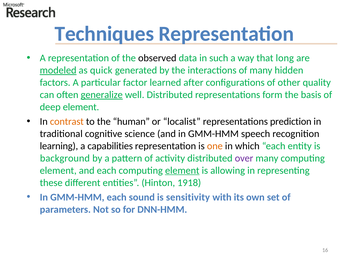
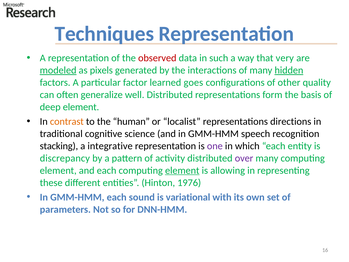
observed colour: black -> red (157, 58)
long: long -> very (285, 58)
quick: quick -> pixels (101, 70)
hidden underline: none -> present (289, 70)
after: after -> goes (193, 82)
generalize underline: present -> none (102, 95)
prediction: prediction -> directions (291, 121)
learning: learning -> stacking (59, 146)
capabilities: capabilities -> integrative (110, 146)
one colour: orange -> purple (215, 146)
background: background -> discrepancy (65, 158)
1918: 1918 -> 1976 (189, 182)
sensitivity: sensitivity -> variational (188, 197)
